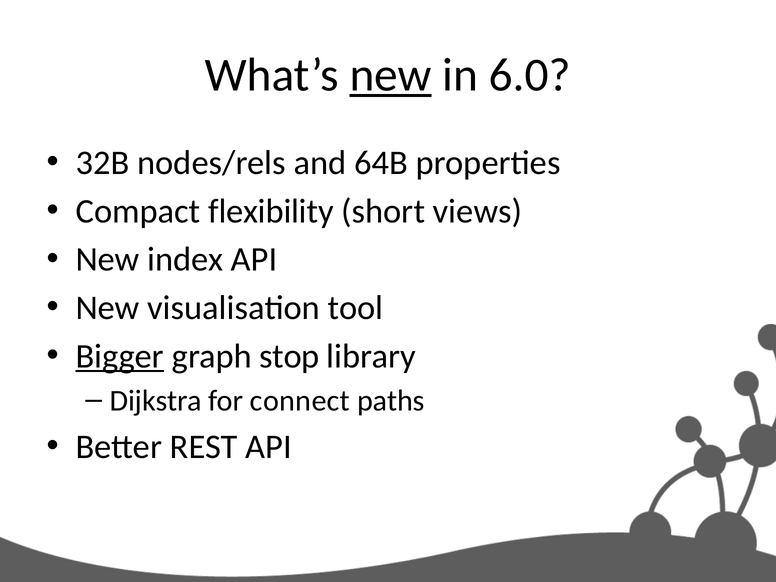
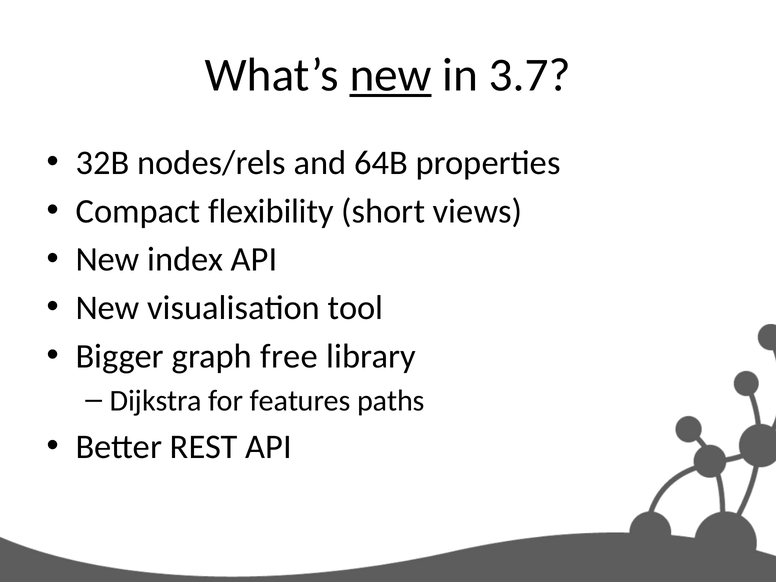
6.0: 6.0 -> 3.7 (530, 75)
Bigger underline: present -> none (120, 356)
stop: stop -> free (289, 356)
connect: connect -> features (300, 401)
